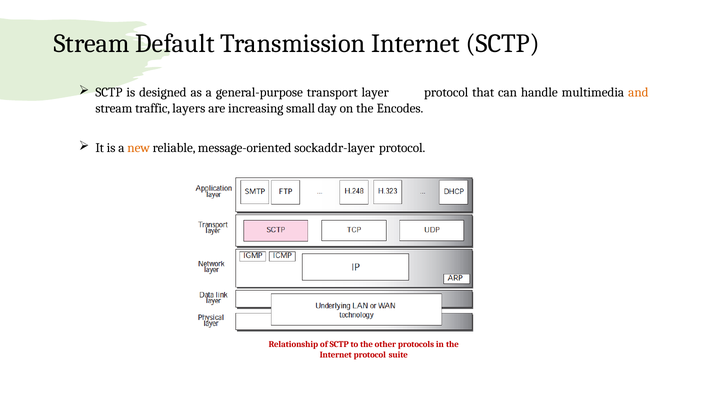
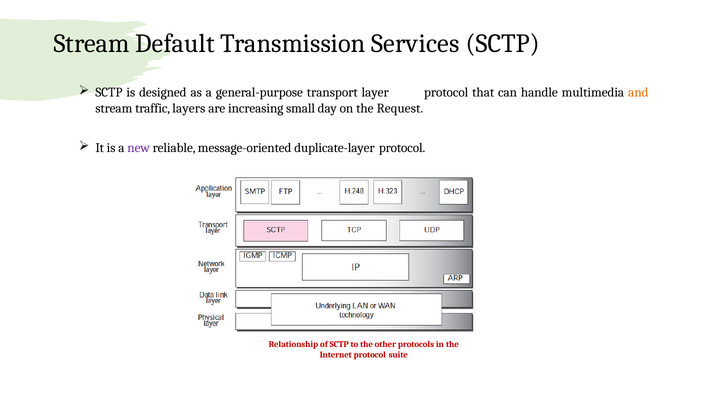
Transmission Internet: Internet -> Services (415, 44)
Encodes: Encodes -> Request (400, 108)
new colour: orange -> purple (139, 148)
sockaddr-layer: sockaddr-layer -> duplicate-layer (335, 148)
